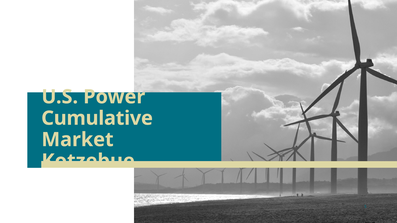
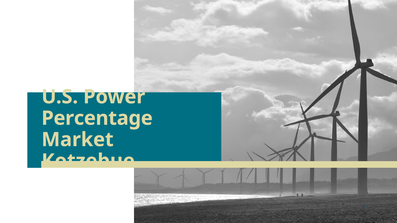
Cumulative: Cumulative -> Percentage (97, 118)
